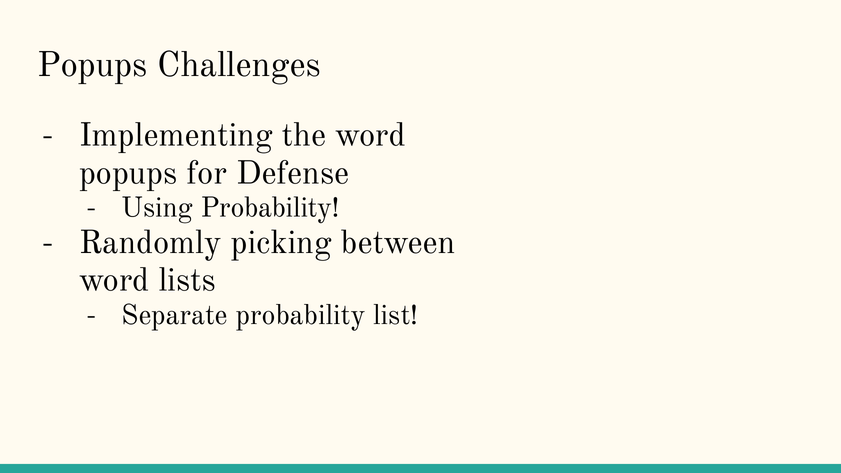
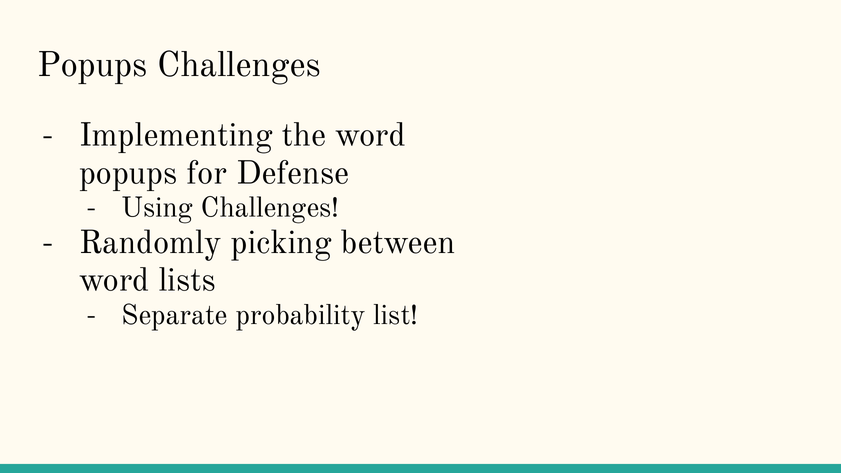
Using Probability: Probability -> Challenges (270, 208)
